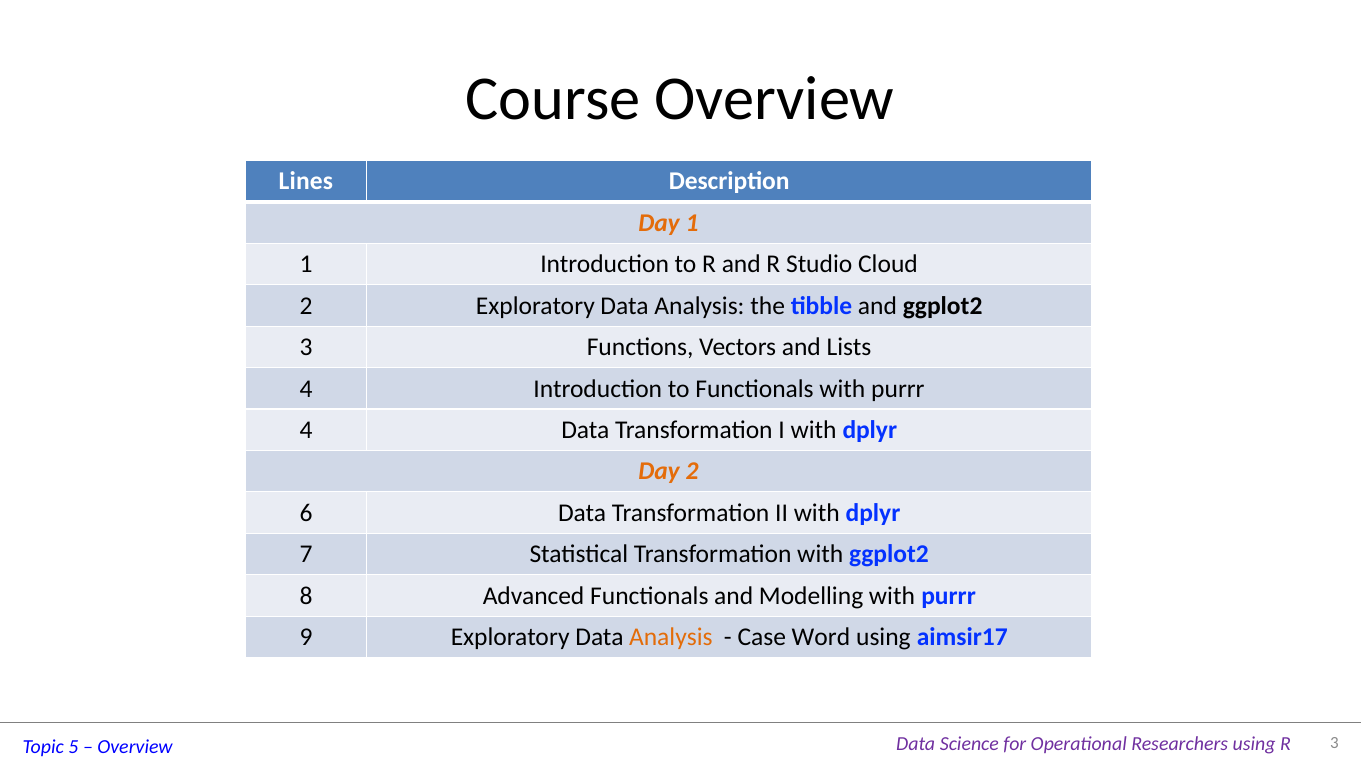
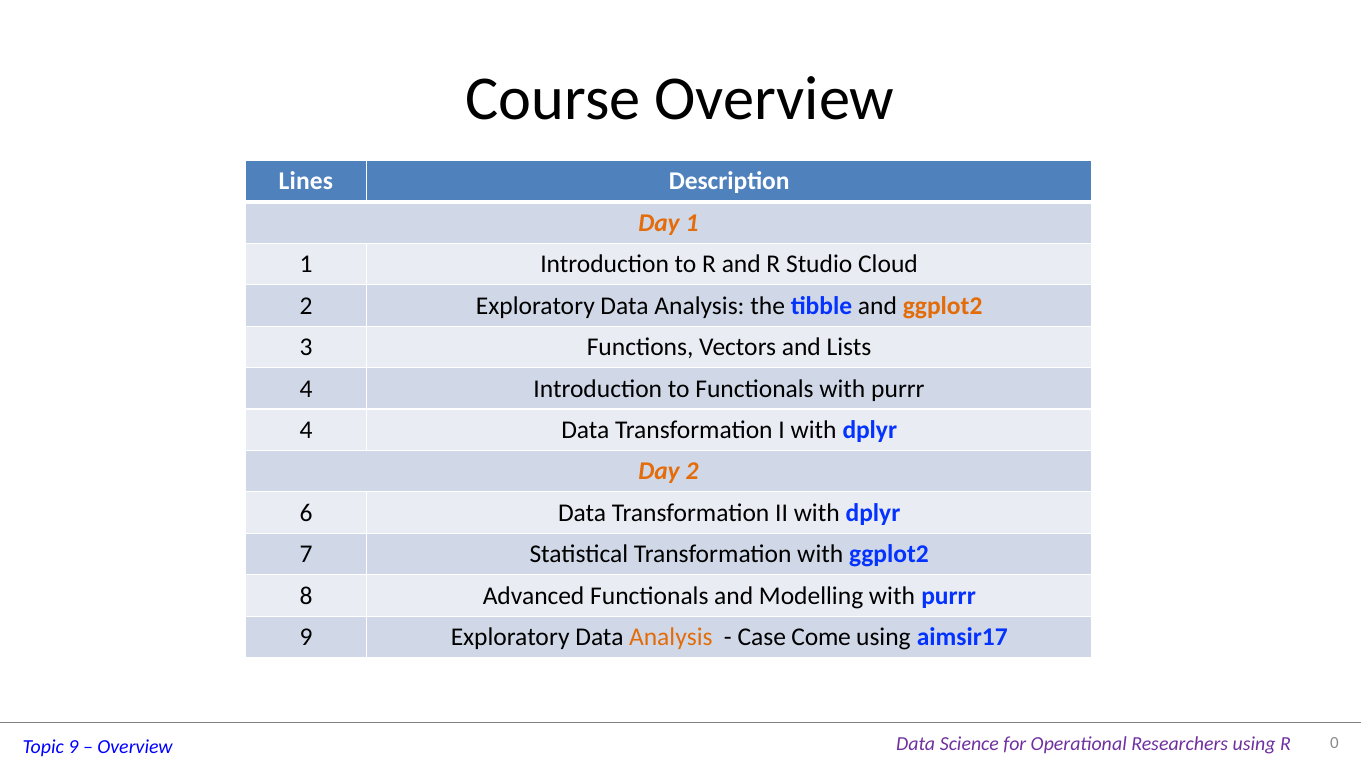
ggplot2 colour: black -> orange (943, 306)
Word: Word -> Come (821, 637)
Topic 5: 5 -> 9 (73, 746)
R 3: 3 -> 0 (1335, 743)
